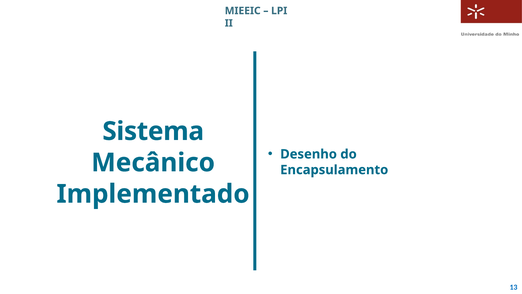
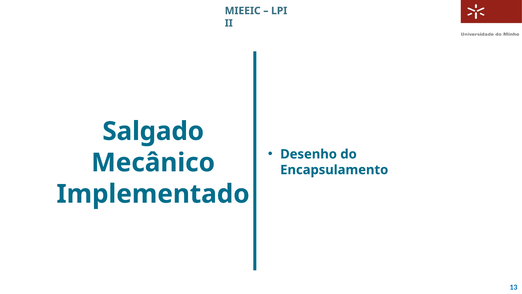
Sistema: Sistema -> Salgado (153, 131)
